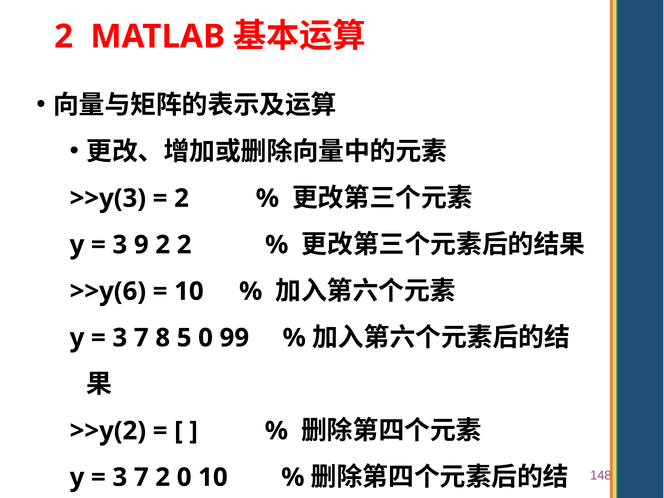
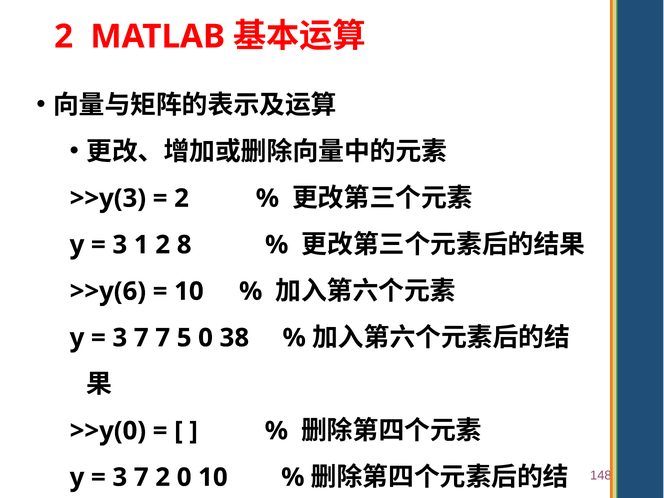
9: 9 -> 1 (141, 245)
2 2: 2 -> 8 (184, 245)
7 8: 8 -> 7 (163, 338)
99: 99 -> 38 (234, 338)
>>y(2: >>y(2 -> >>y(0 (108, 431)
